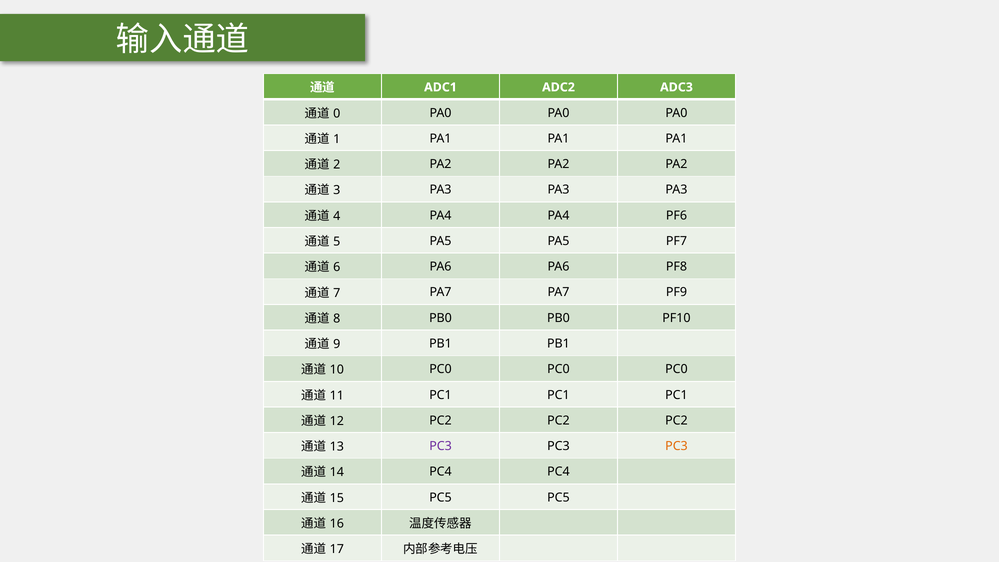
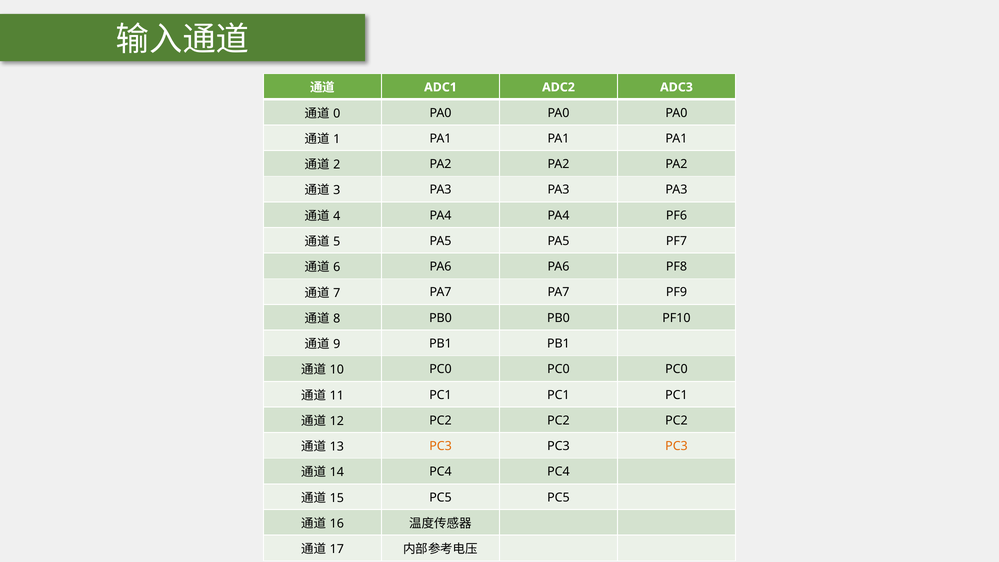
PC3 colour: purple -> orange (441, 446)
